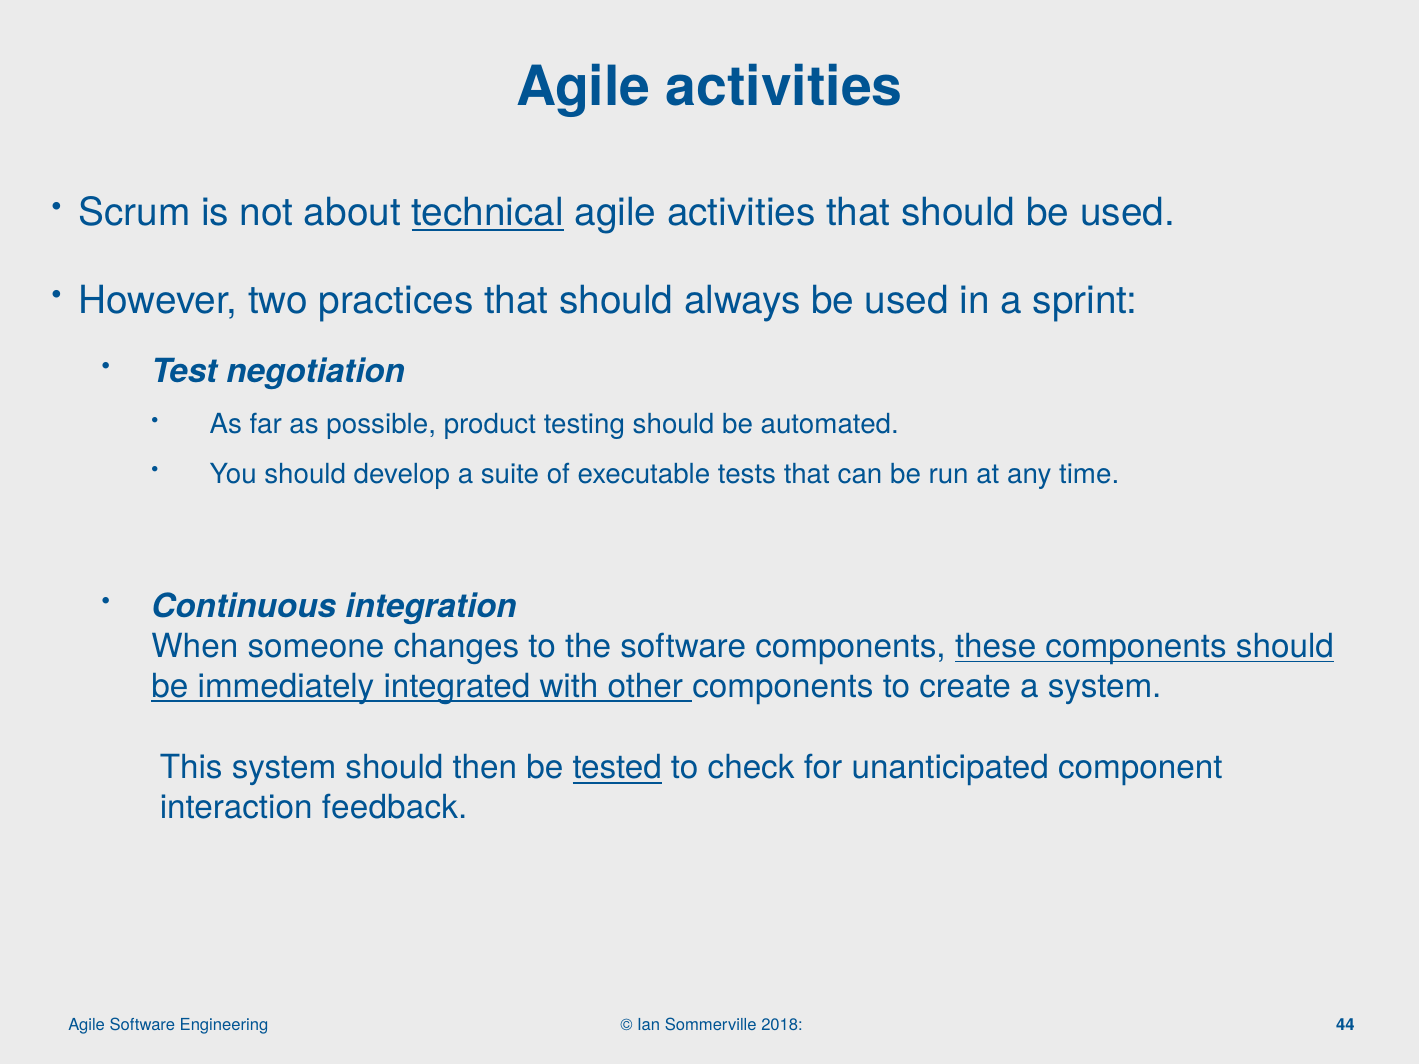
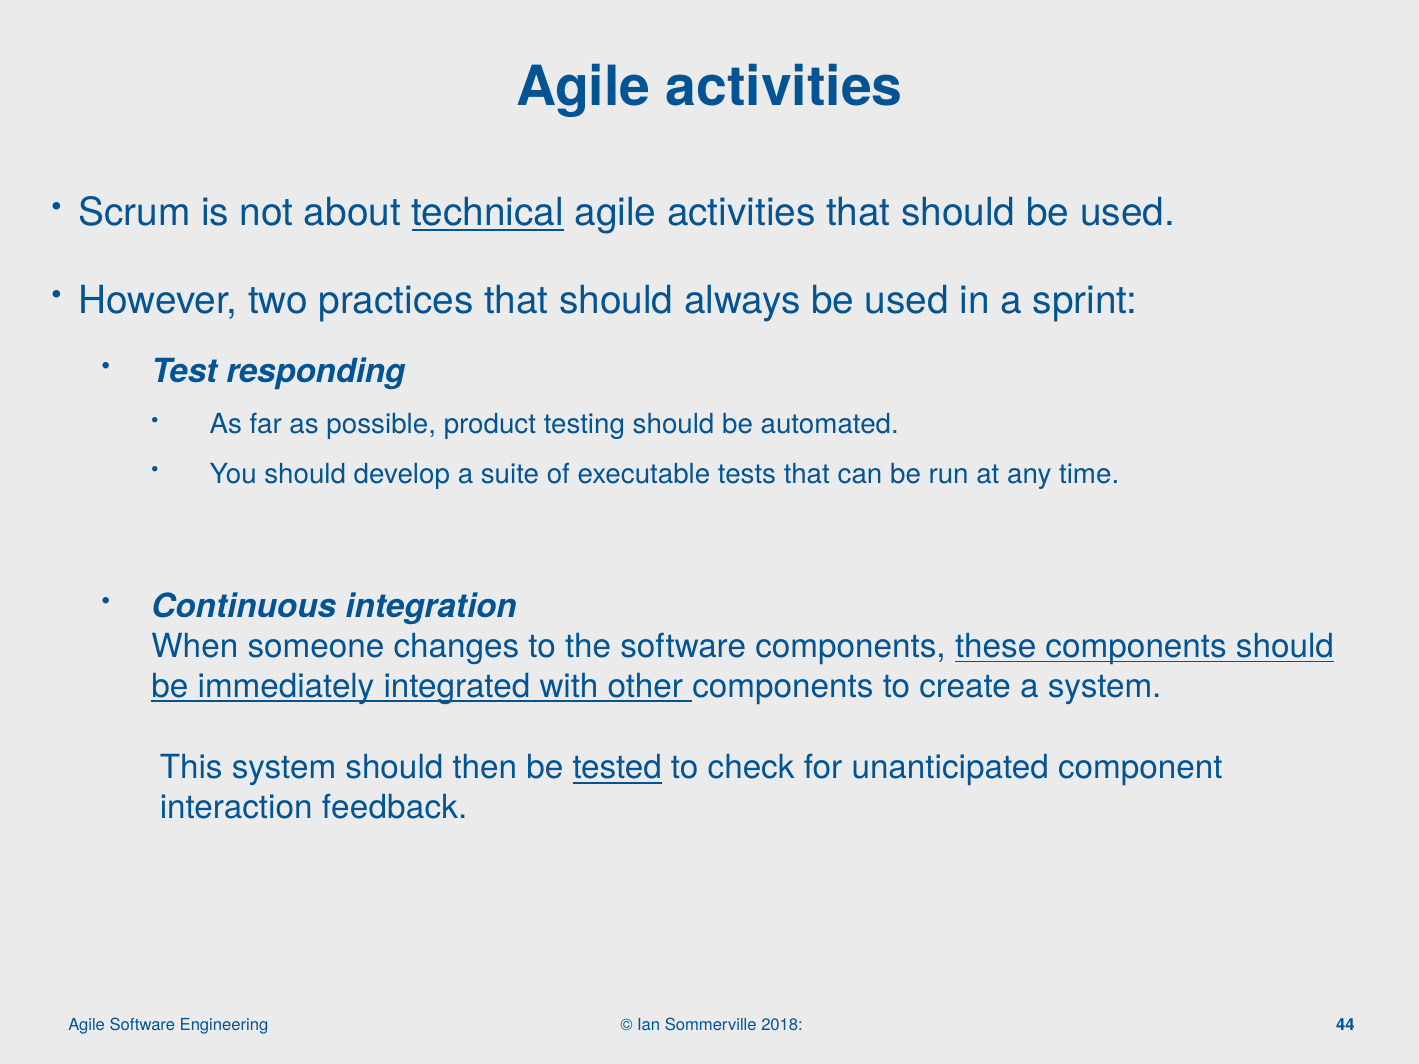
negotiation: negotiation -> responding (316, 371)
